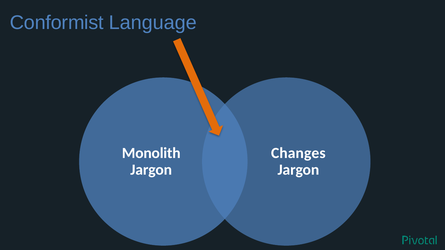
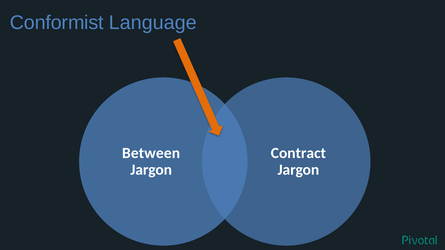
Monolith: Monolith -> Between (151, 153)
Changes: Changes -> Contract (298, 153)
